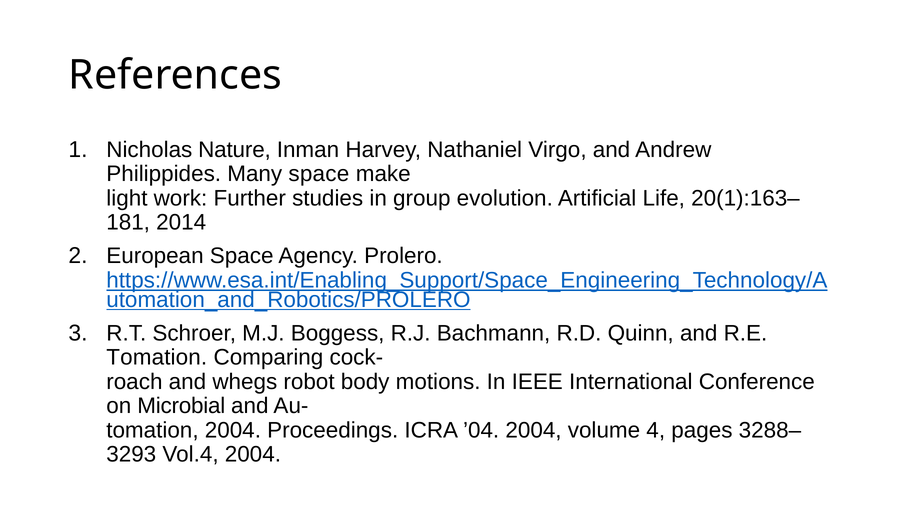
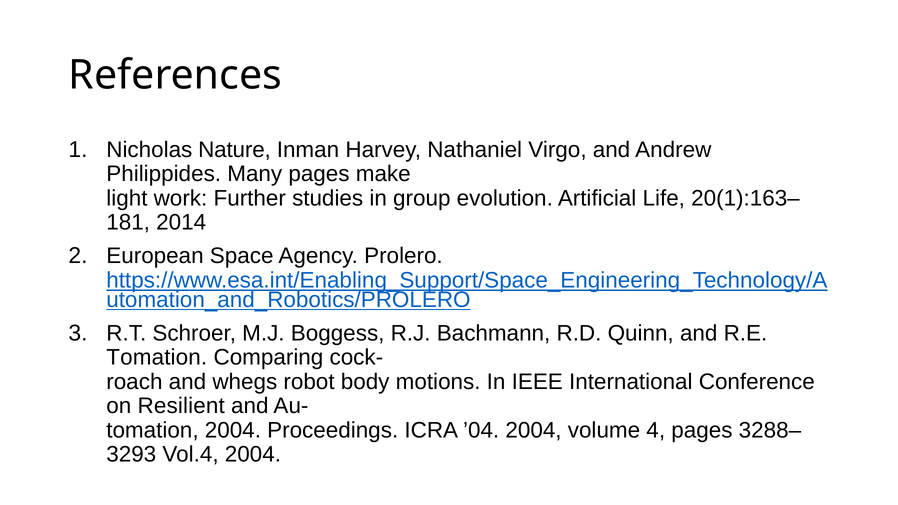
Many space: space -> pages (319, 174)
Microbial: Microbial -> Resilient (181, 406)
